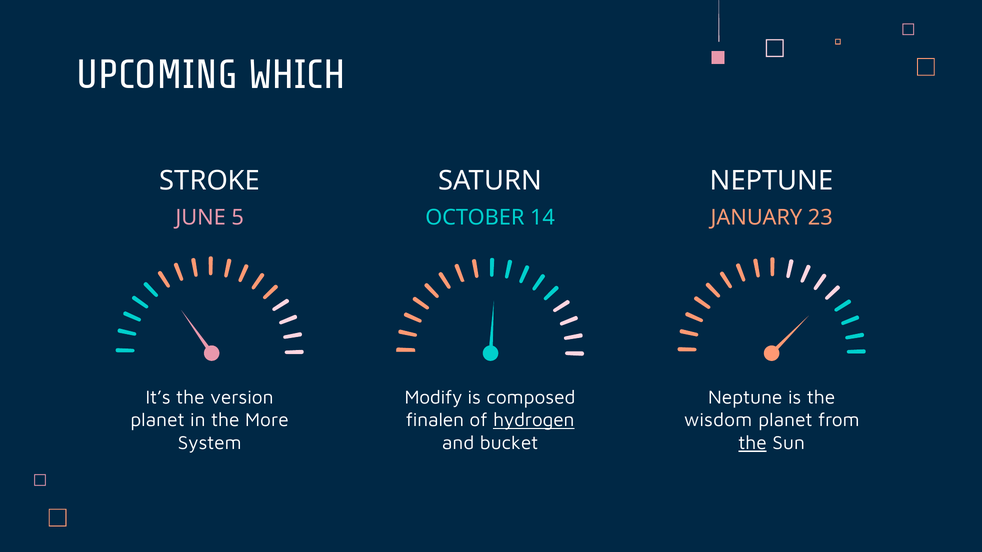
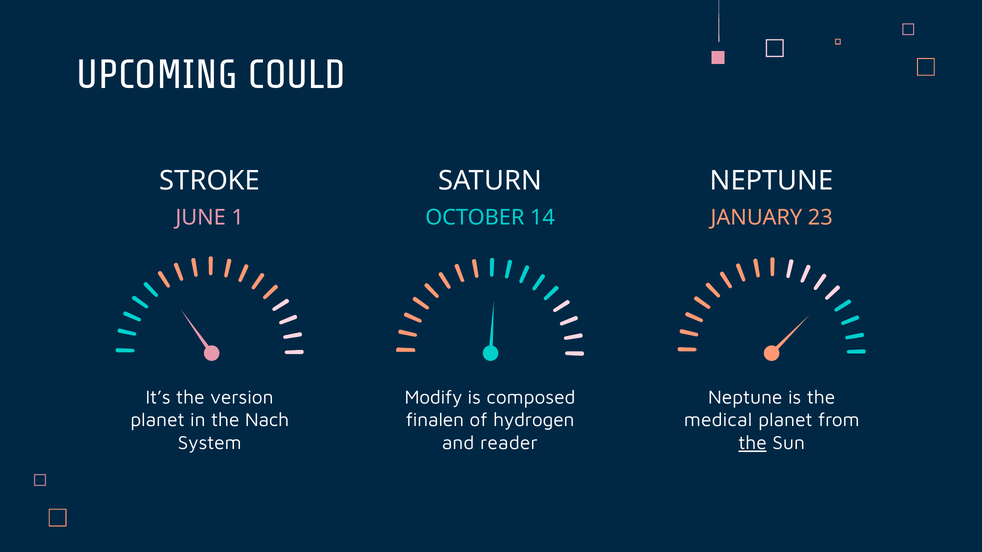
WHICH: WHICH -> COULD (297, 75)
5: 5 -> 1 (238, 218)
More: More -> Nach (267, 420)
hydrogen underline: present -> none (534, 420)
wisdom: wisdom -> medical (718, 420)
bucket: bucket -> reader (509, 443)
